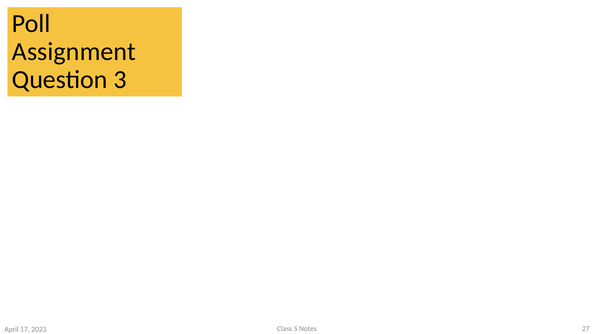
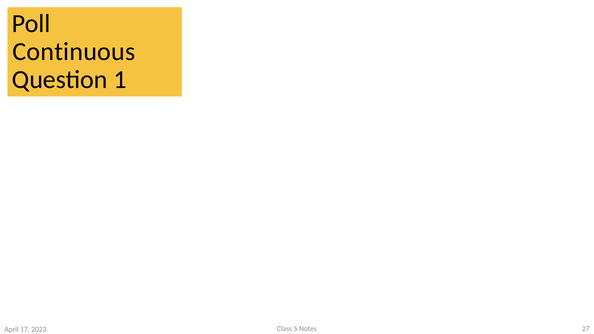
Assignment: Assignment -> Continuous (74, 52)
3: 3 -> 1 (120, 80)
